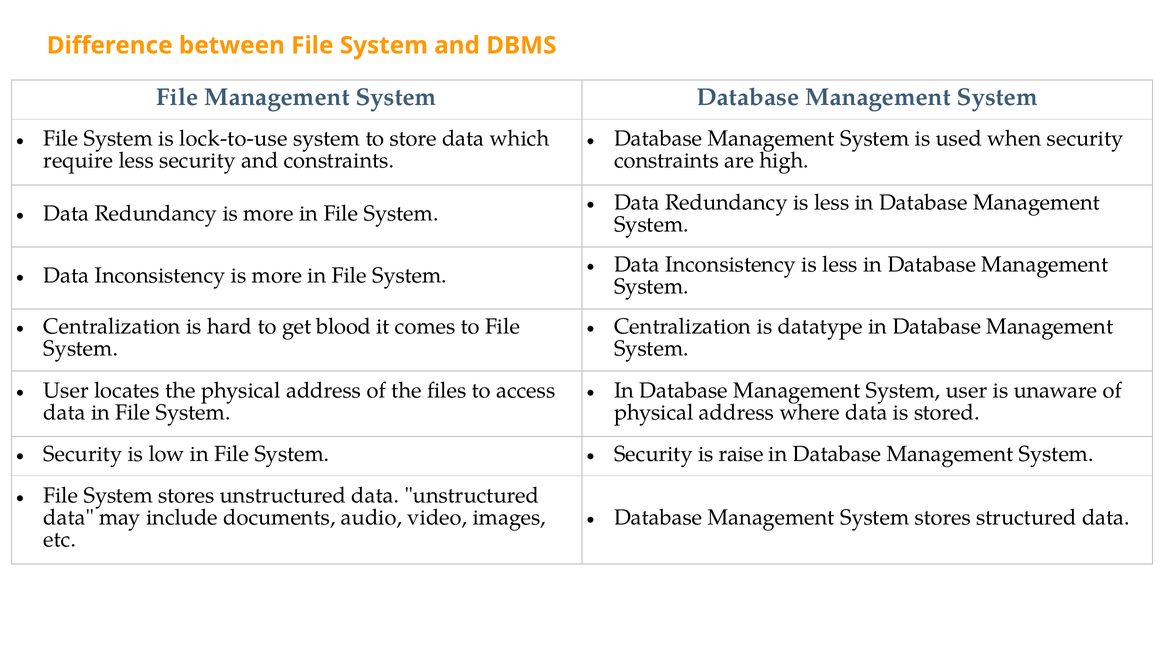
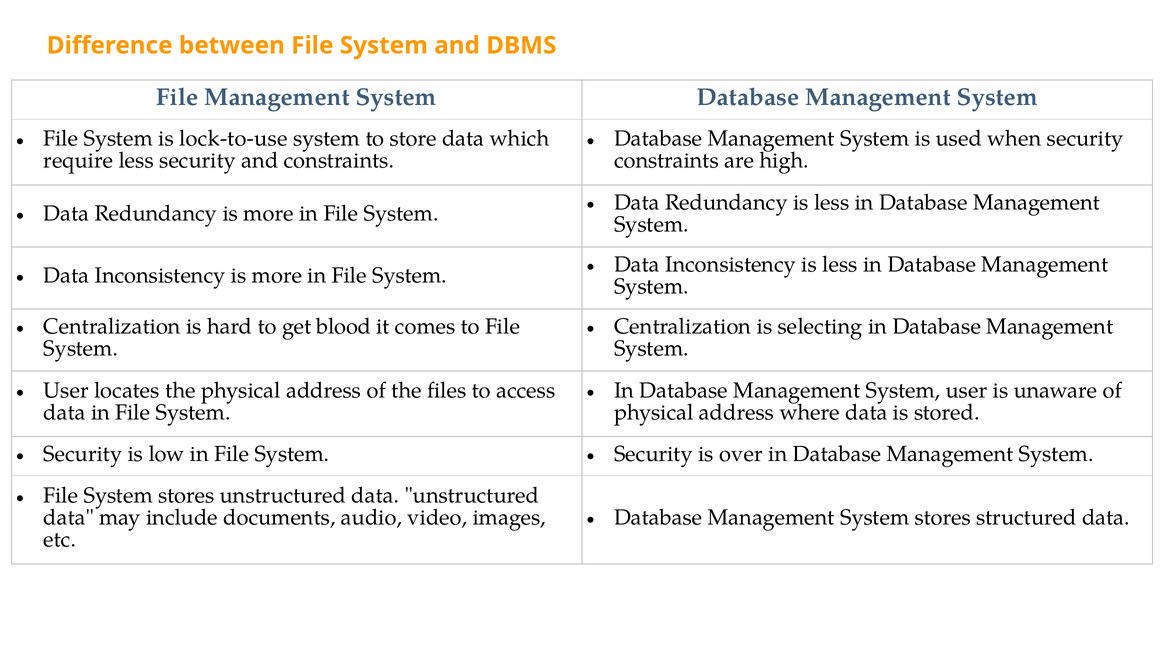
datatype: datatype -> selecting (820, 326)
raise: raise -> over (741, 454)
